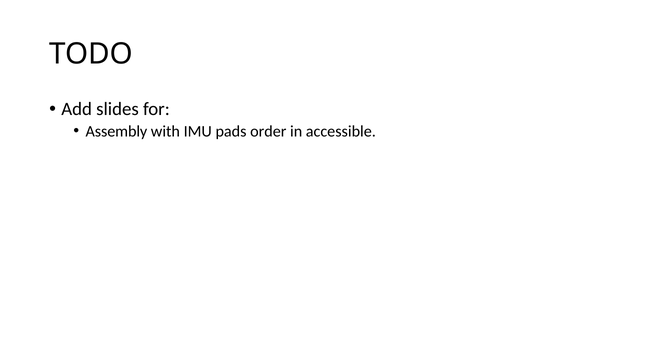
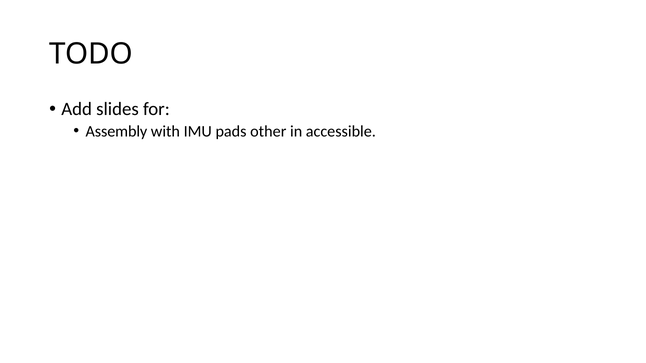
order: order -> other (268, 131)
